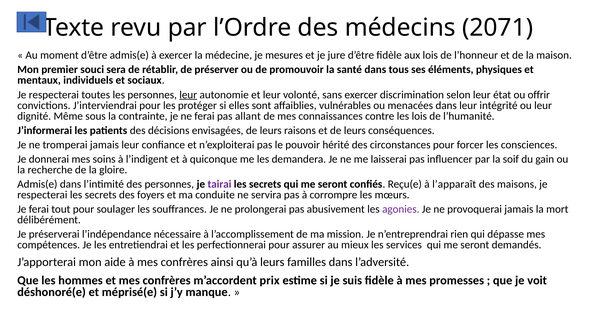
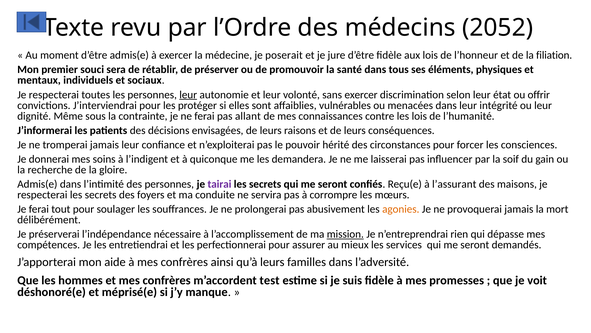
2071: 2071 -> 2052 (498, 28)
mesures: mesures -> poserait (284, 55)
maison: maison -> filiation (554, 55)
l’apparaît: l’apparaît -> l’assurant (454, 184)
agonies colour: purple -> orange (401, 209)
mission underline: none -> present (345, 234)
prix: prix -> test (270, 280)
